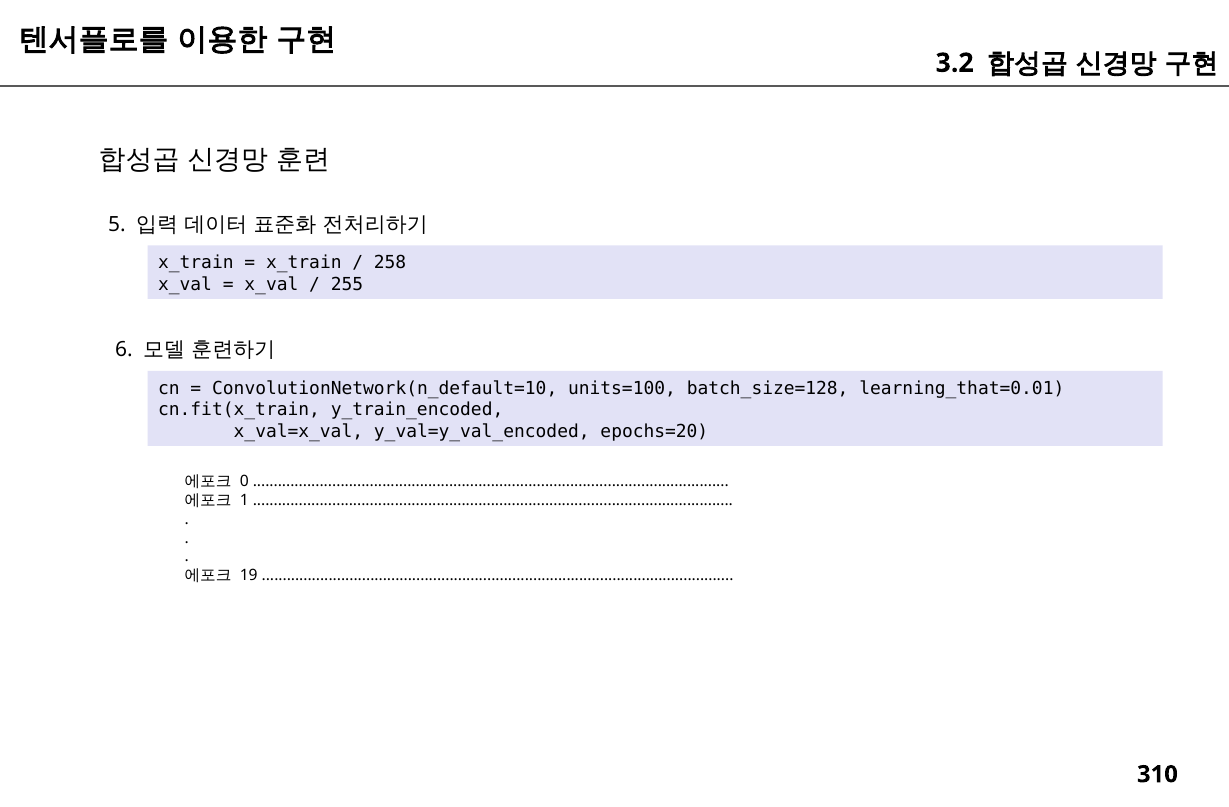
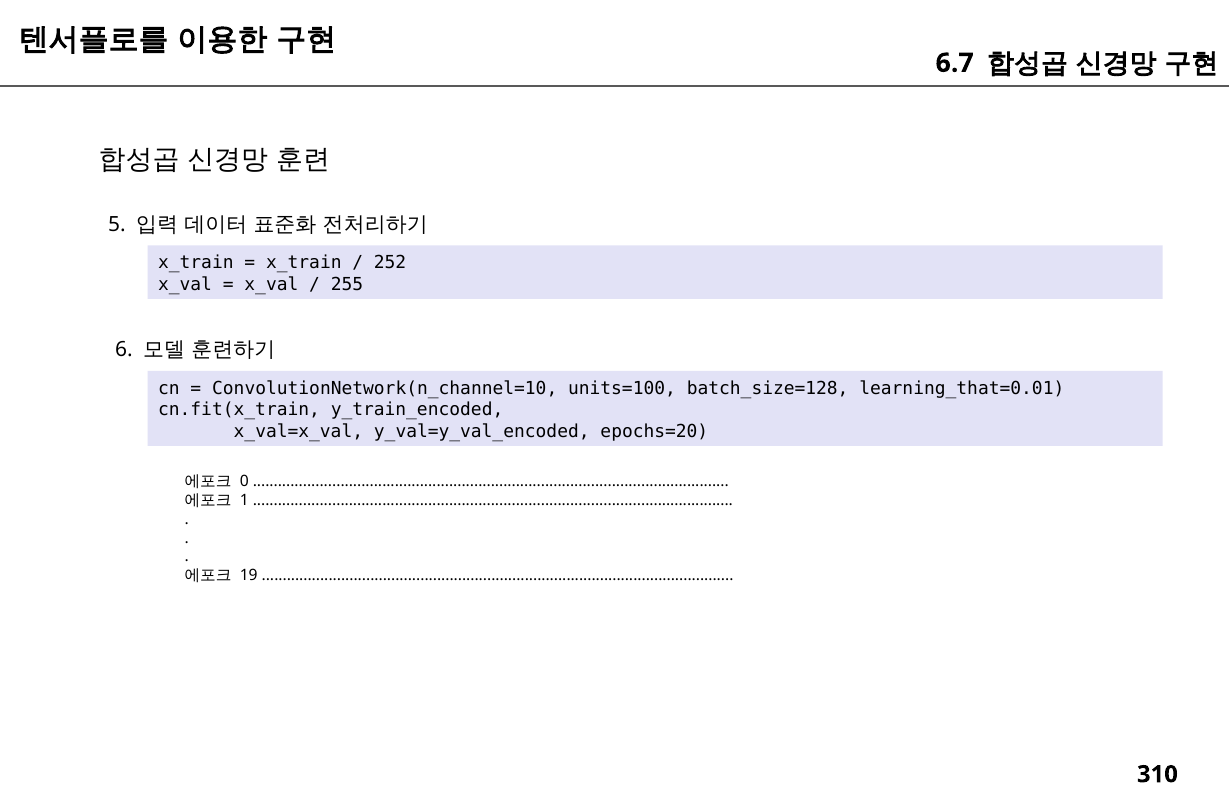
3.2: 3.2 -> 6.7 (955, 63)
258: 258 -> 252 (390, 263)
ConvolutionNetwork(n_default=10: ConvolutionNetwork(n_default=10 -> ConvolutionNetwork(n_channel=10 (385, 388)
